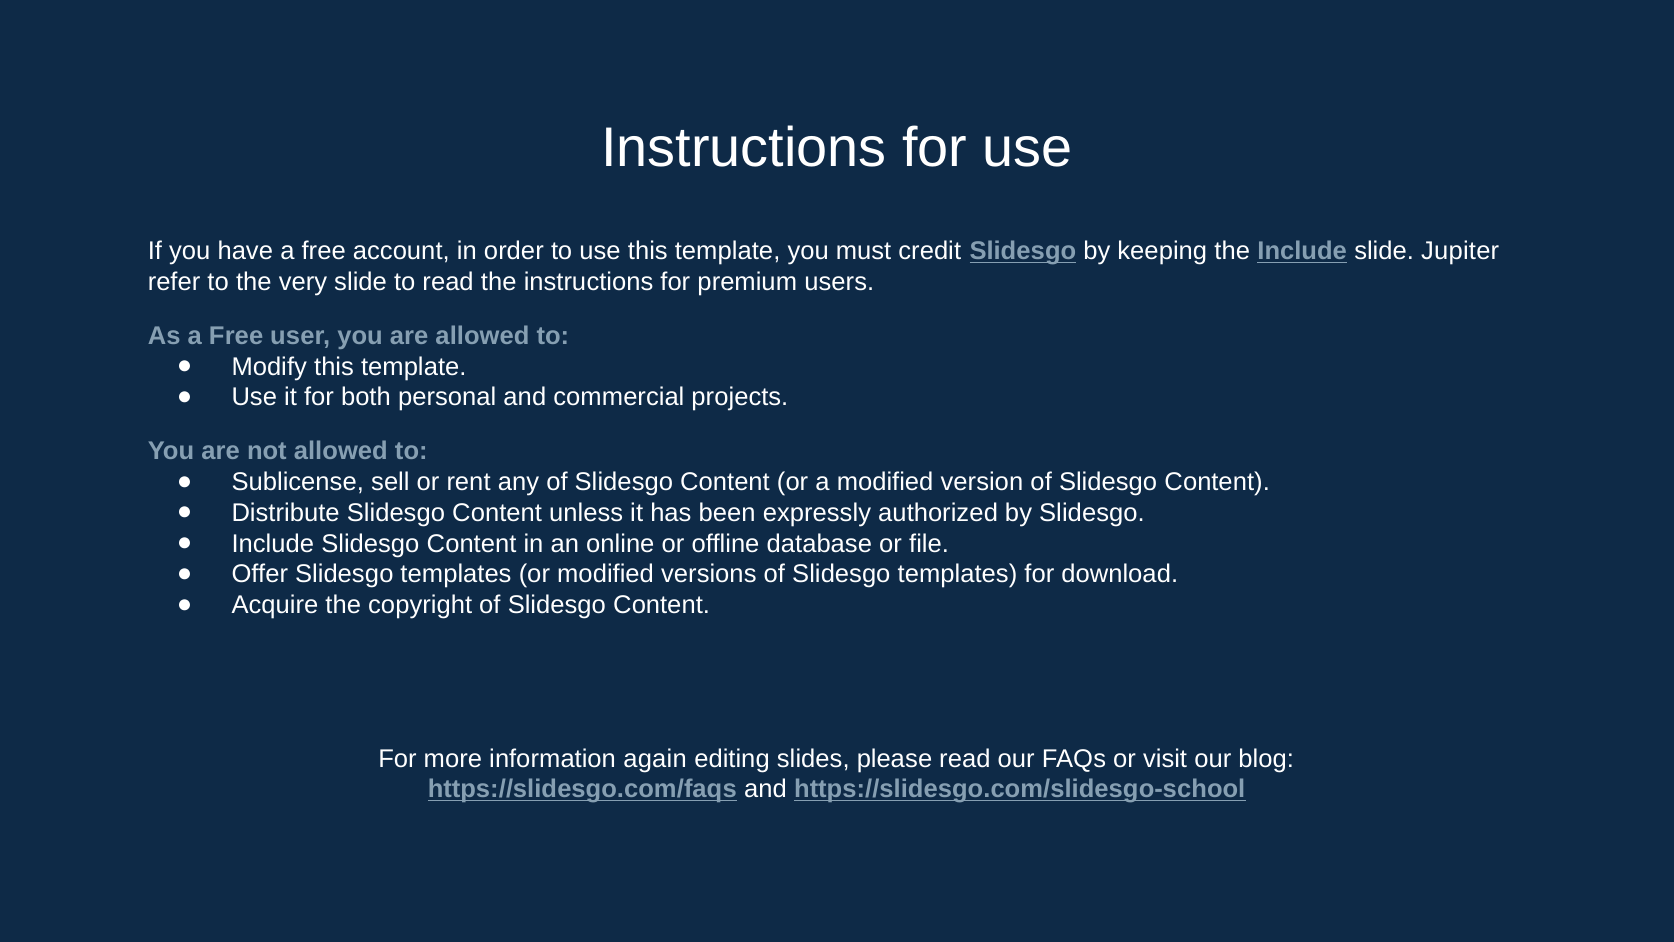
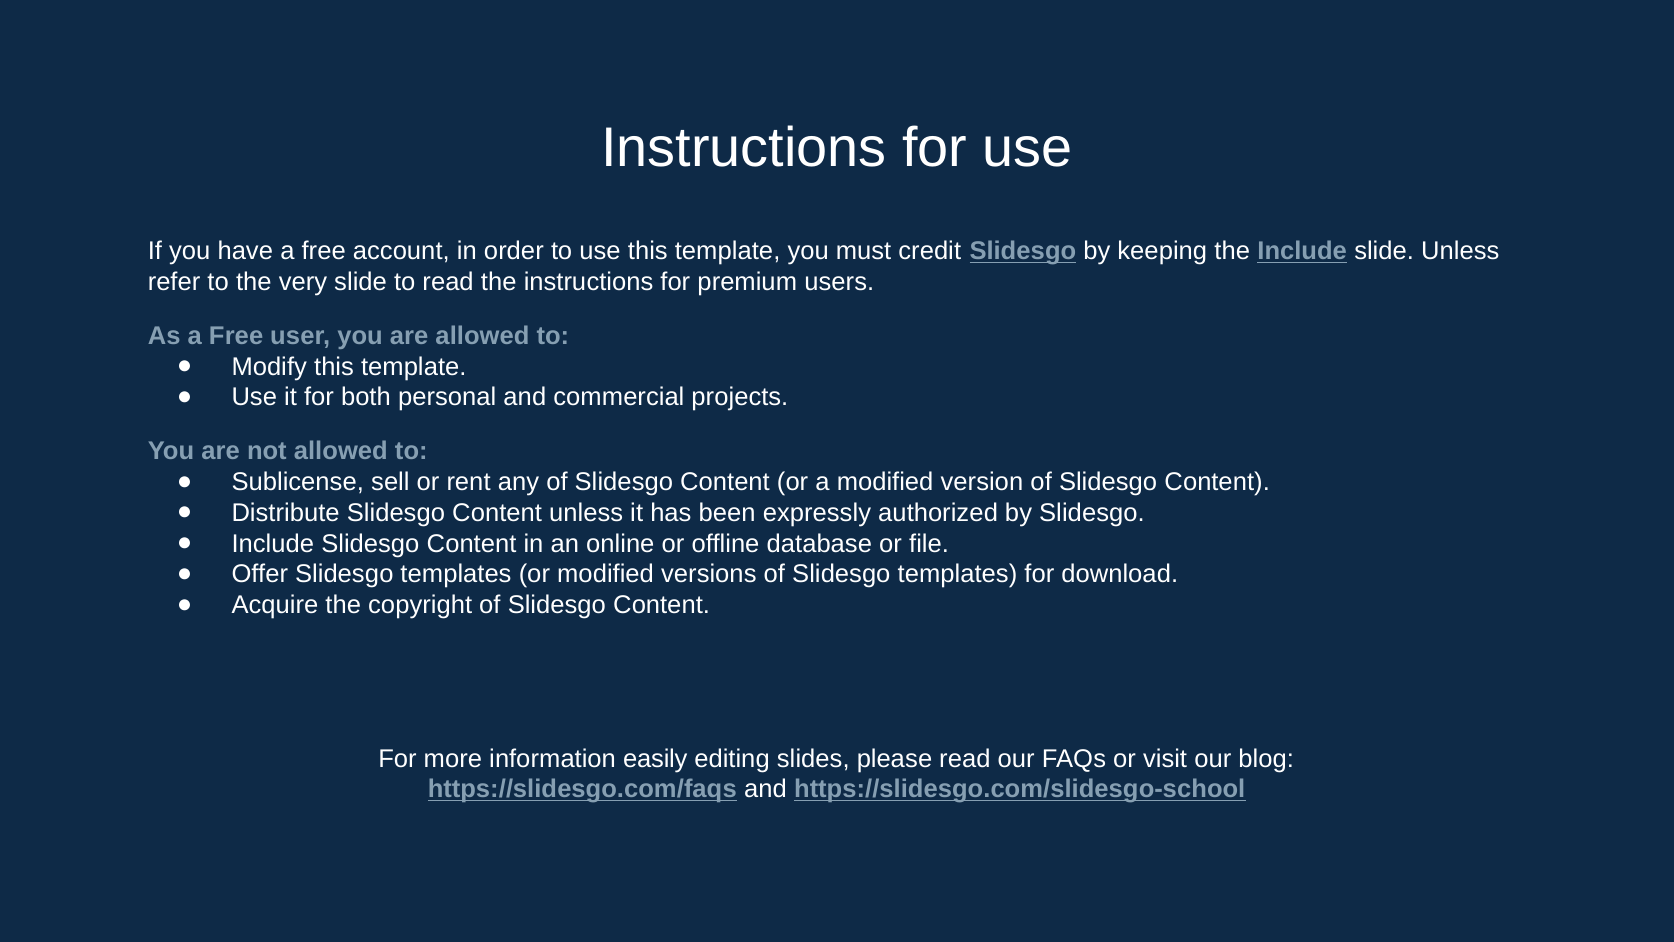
slide Jupiter: Jupiter -> Unless (1460, 251)
again: again -> easily (655, 759)
